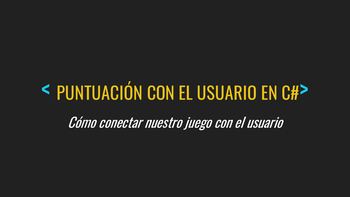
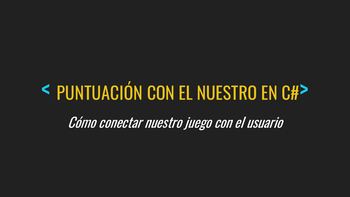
USUARIO: USUARIO -> NUESTRO (227, 94)
